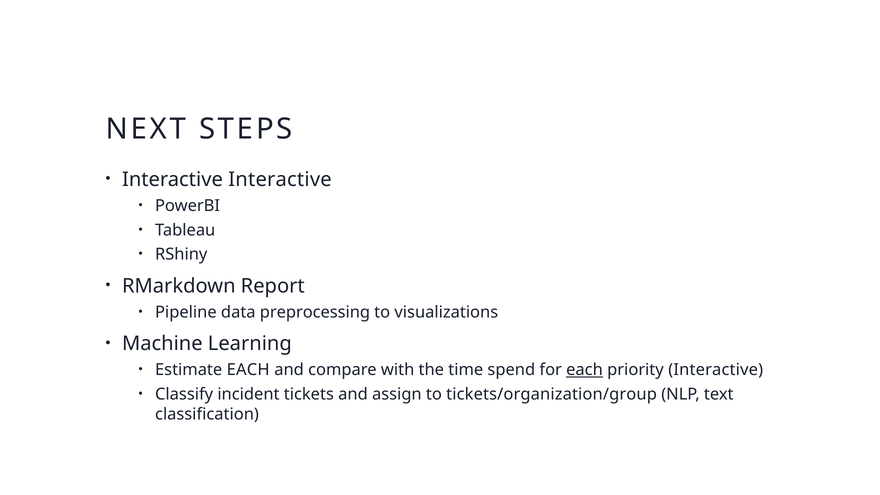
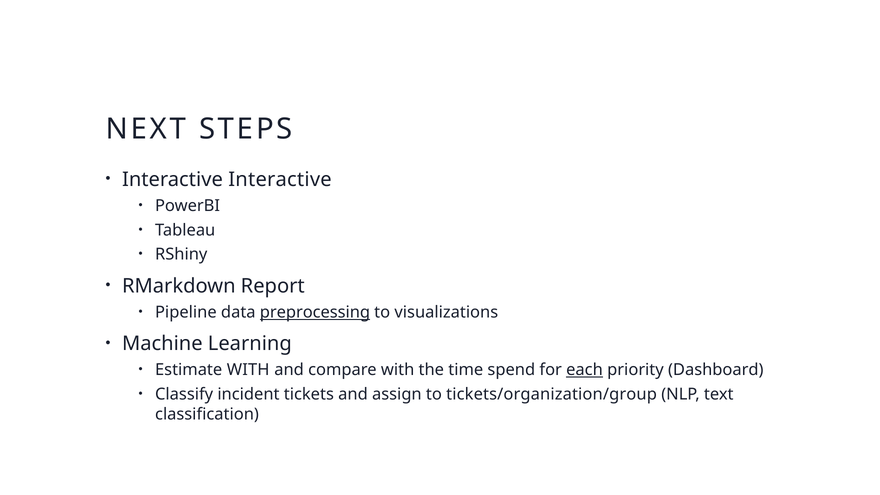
preprocessing underline: none -> present (315, 312)
Estimate EACH: EACH -> WITH (248, 370)
priority Interactive: Interactive -> Dashboard (716, 370)
